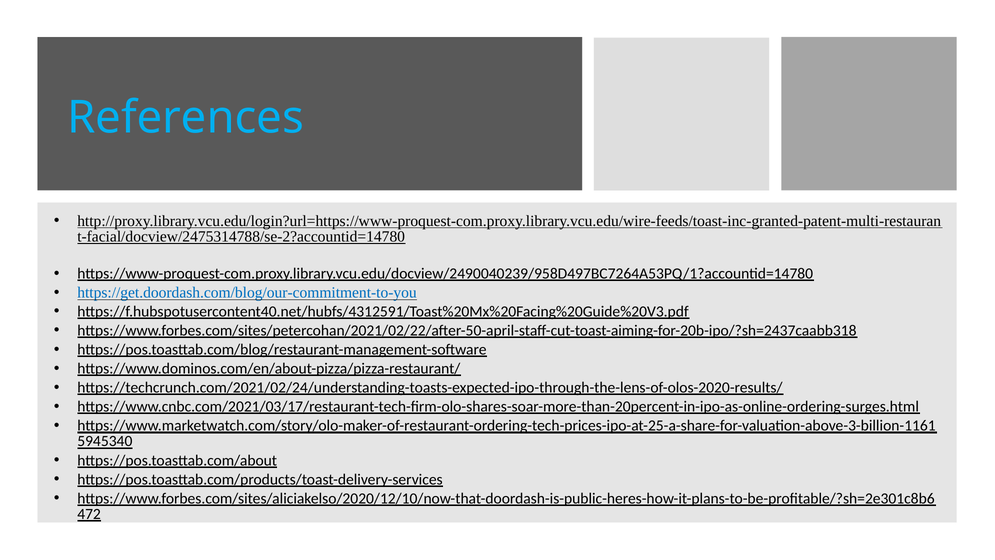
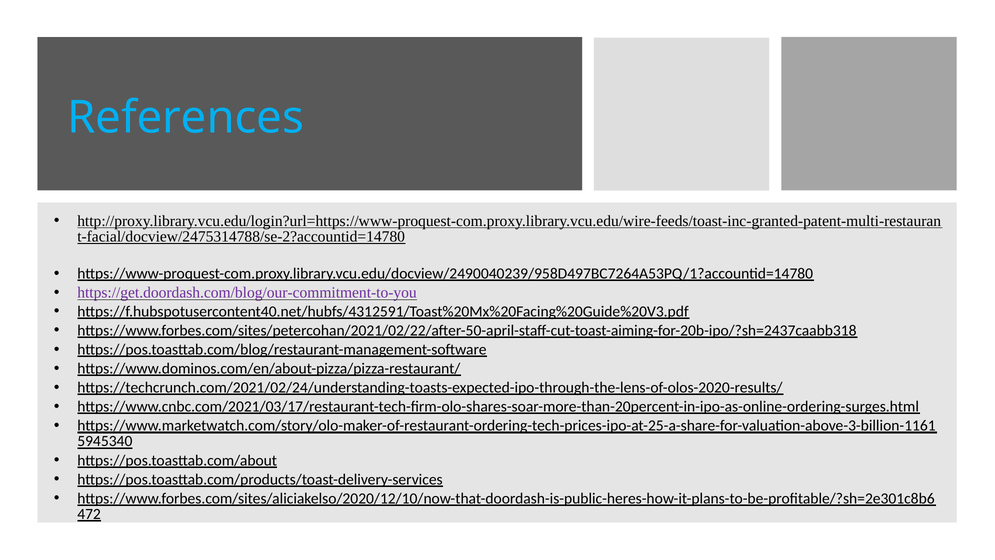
https://get.doordash.com/blog/our-commitment-to-you colour: blue -> purple (247, 293)
